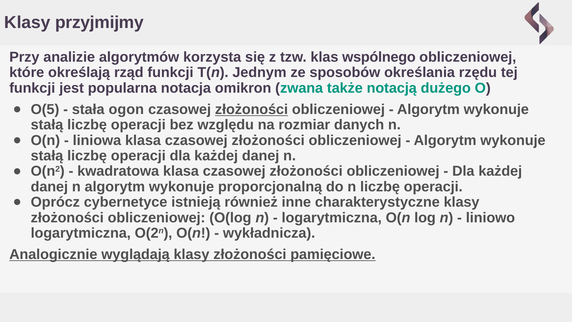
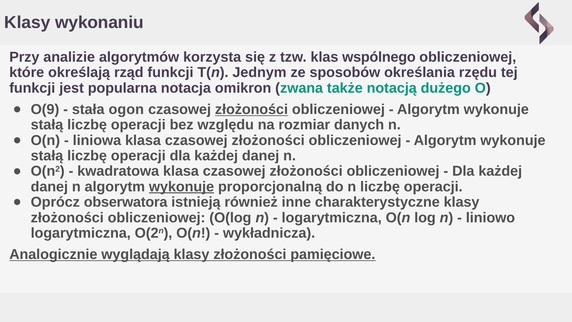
przyjmijmy: przyjmijmy -> wykonaniu (99, 22)
O(5: O(5 -> O(9 (45, 109)
wykonuje underline: none -> present (182, 187)
cybernetyce: cybernetyce -> obserwatora (126, 202)
